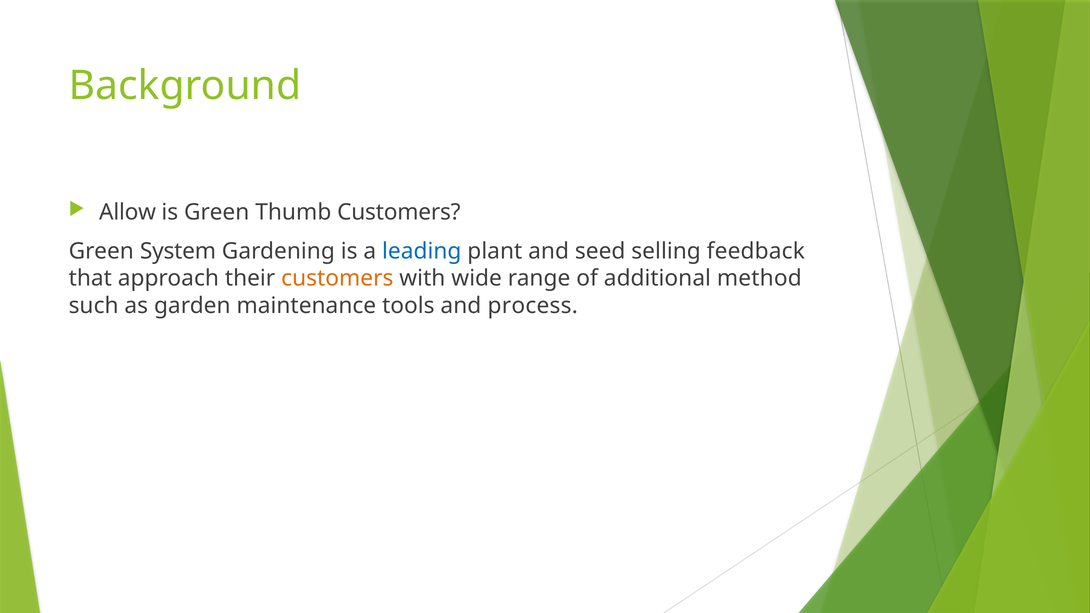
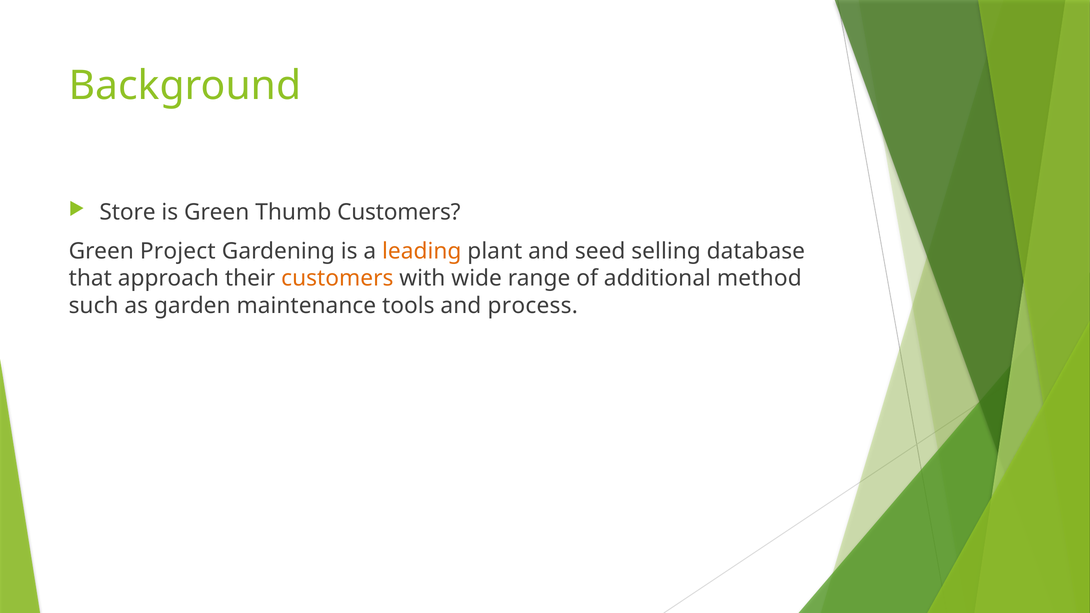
Allow: Allow -> Store (128, 212)
System: System -> Project (178, 251)
leading colour: blue -> orange (422, 251)
feedback: feedback -> database (756, 251)
